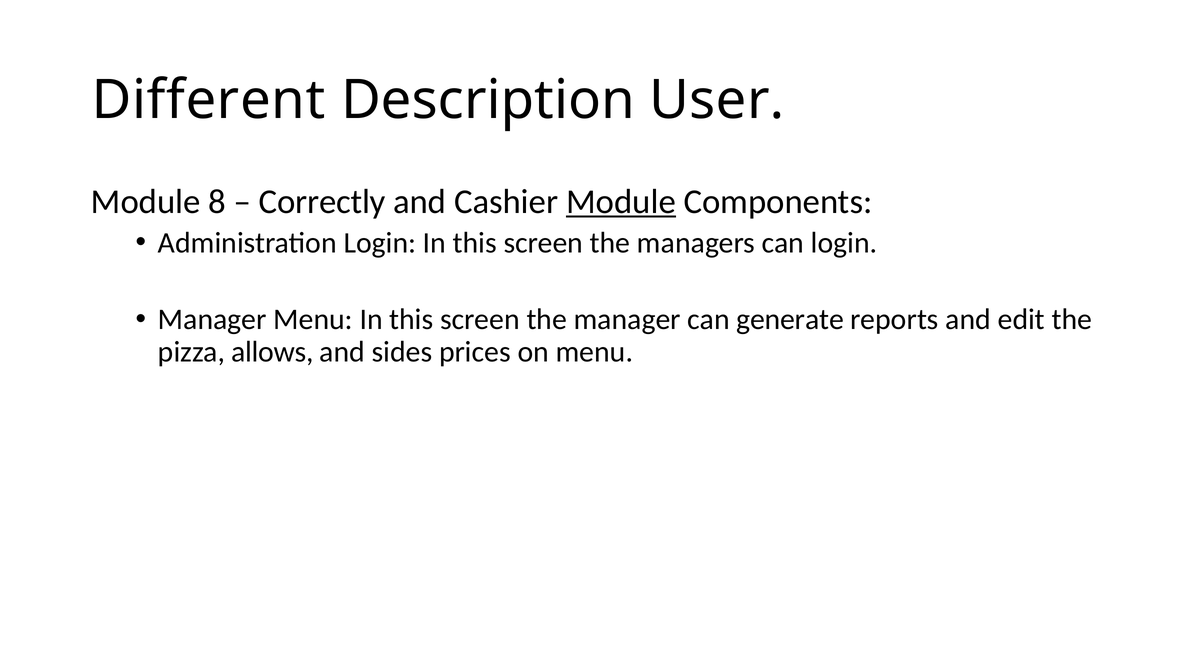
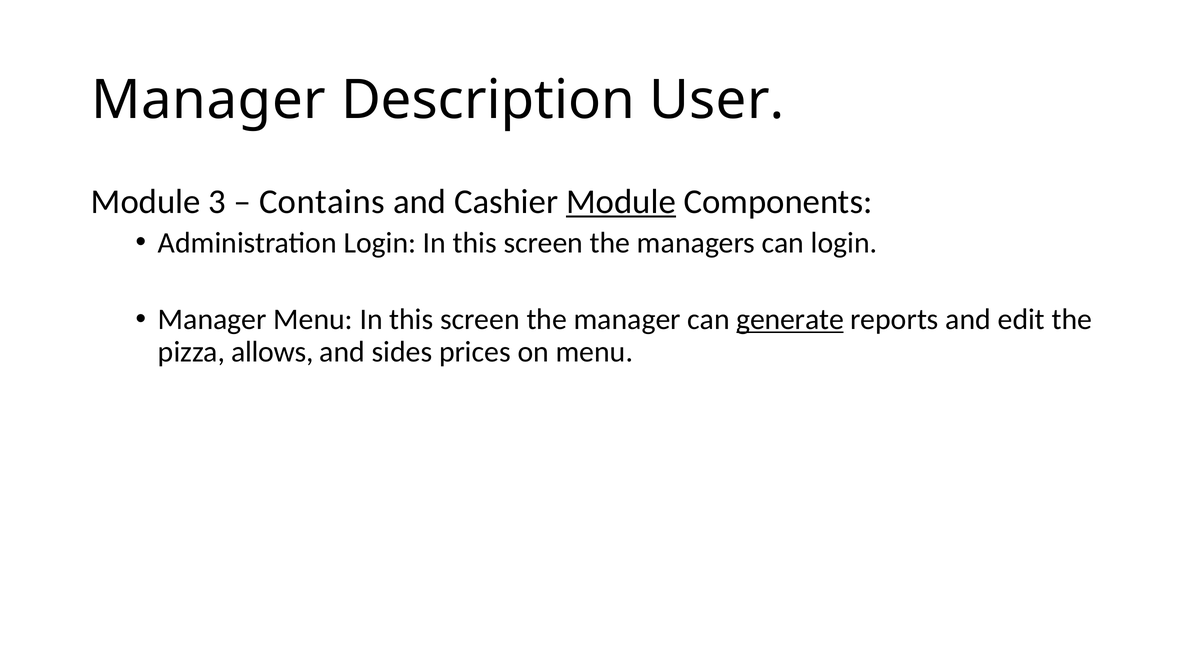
Different: Different -> Manager (209, 100)
8: 8 -> 3 (217, 201)
Correctly: Correctly -> Contains (322, 201)
generate underline: none -> present (790, 319)
